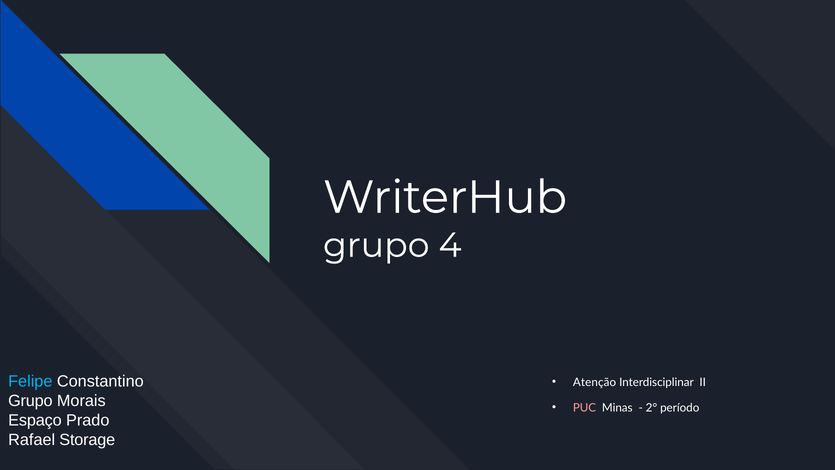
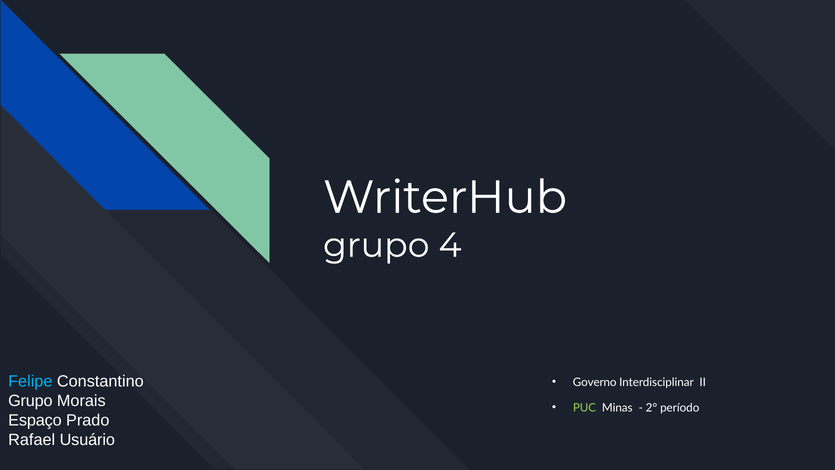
Atenção: Atenção -> Governo (595, 382)
PUC colour: pink -> light green (585, 408)
Storage: Storage -> Usuário (87, 439)
